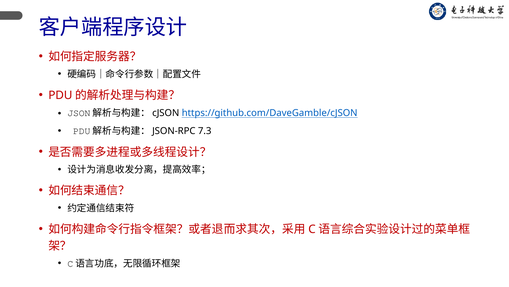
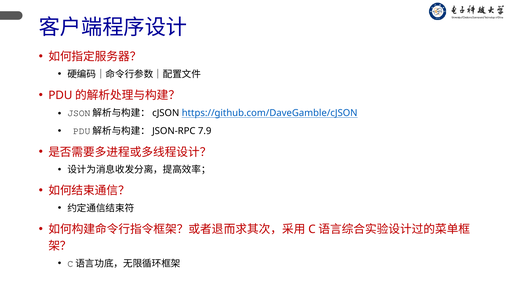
7.3: 7.3 -> 7.9 (205, 131)
